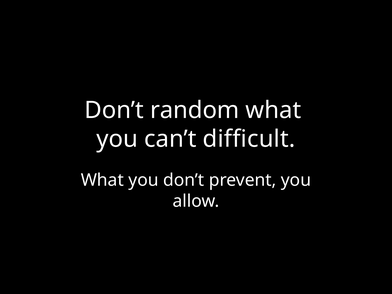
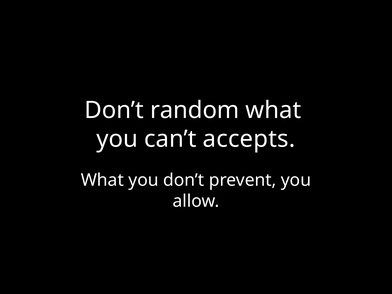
difficult: difficult -> accepts (249, 139)
